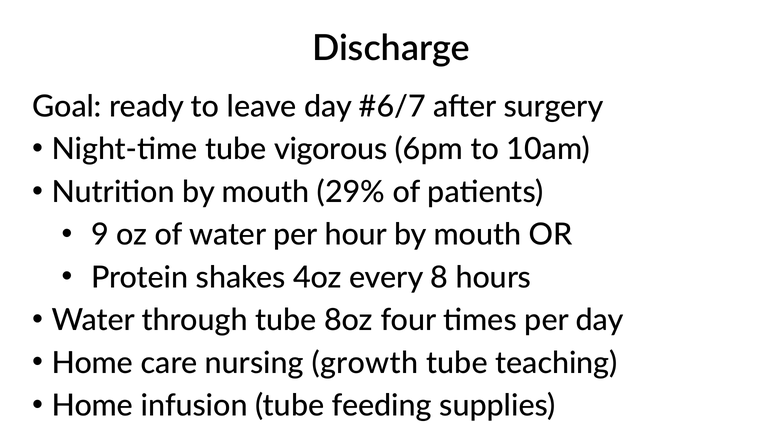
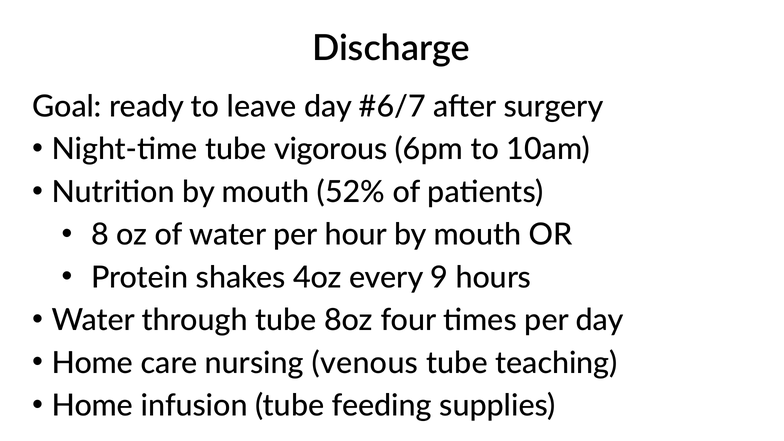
29%: 29% -> 52% (351, 192)
9: 9 -> 8 (100, 235)
8: 8 -> 9 (439, 278)
growth: growth -> venous (365, 363)
